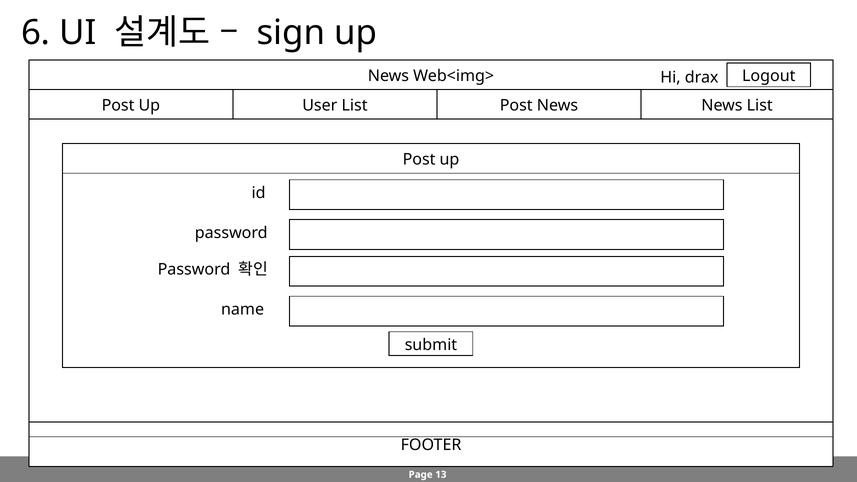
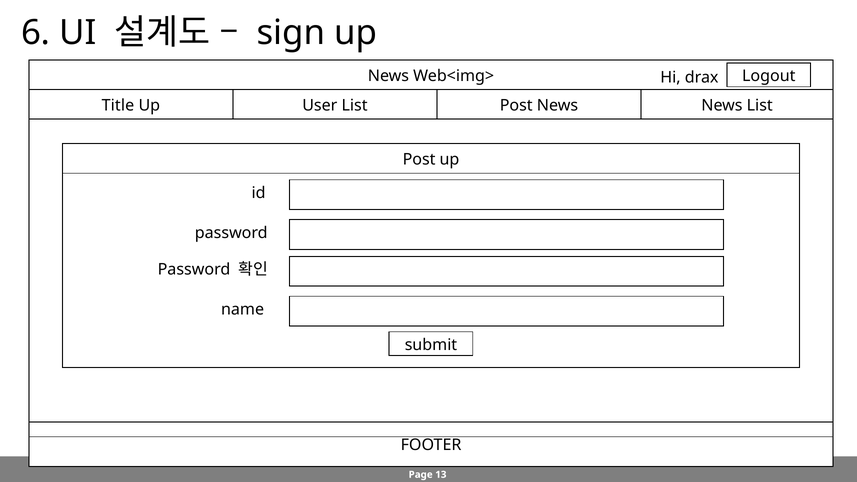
Post: Post -> Title (118, 106)
